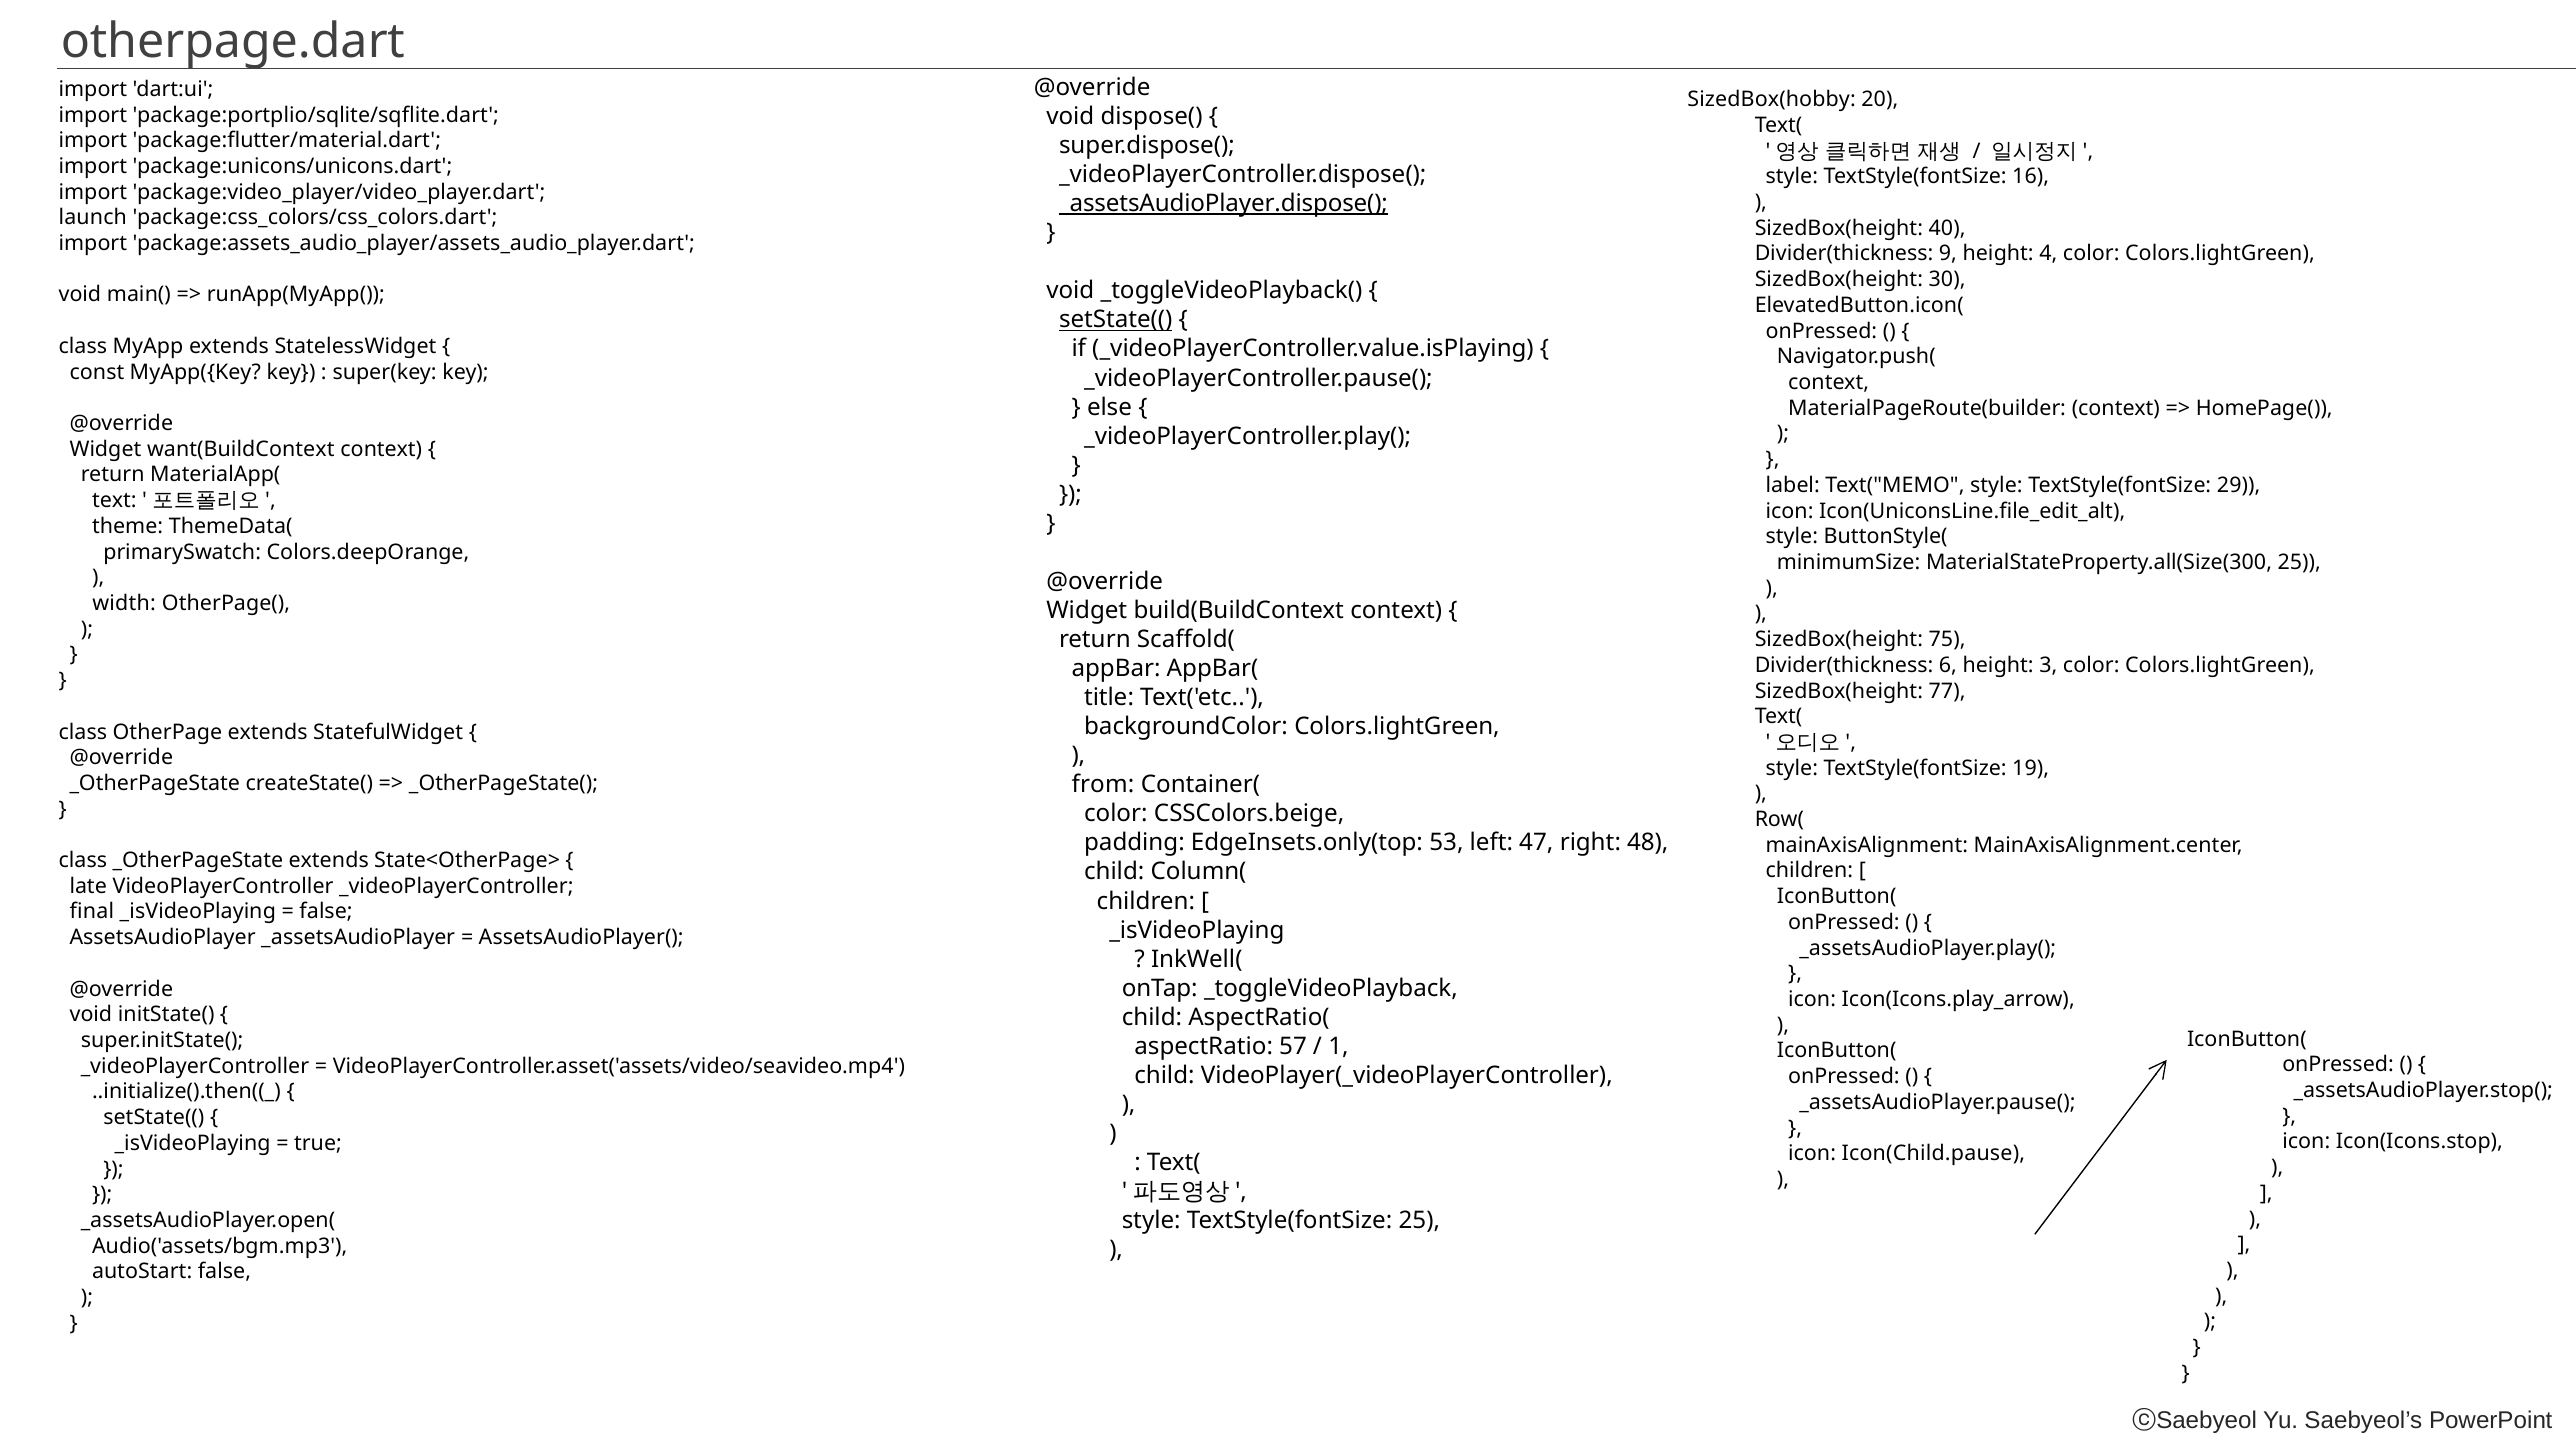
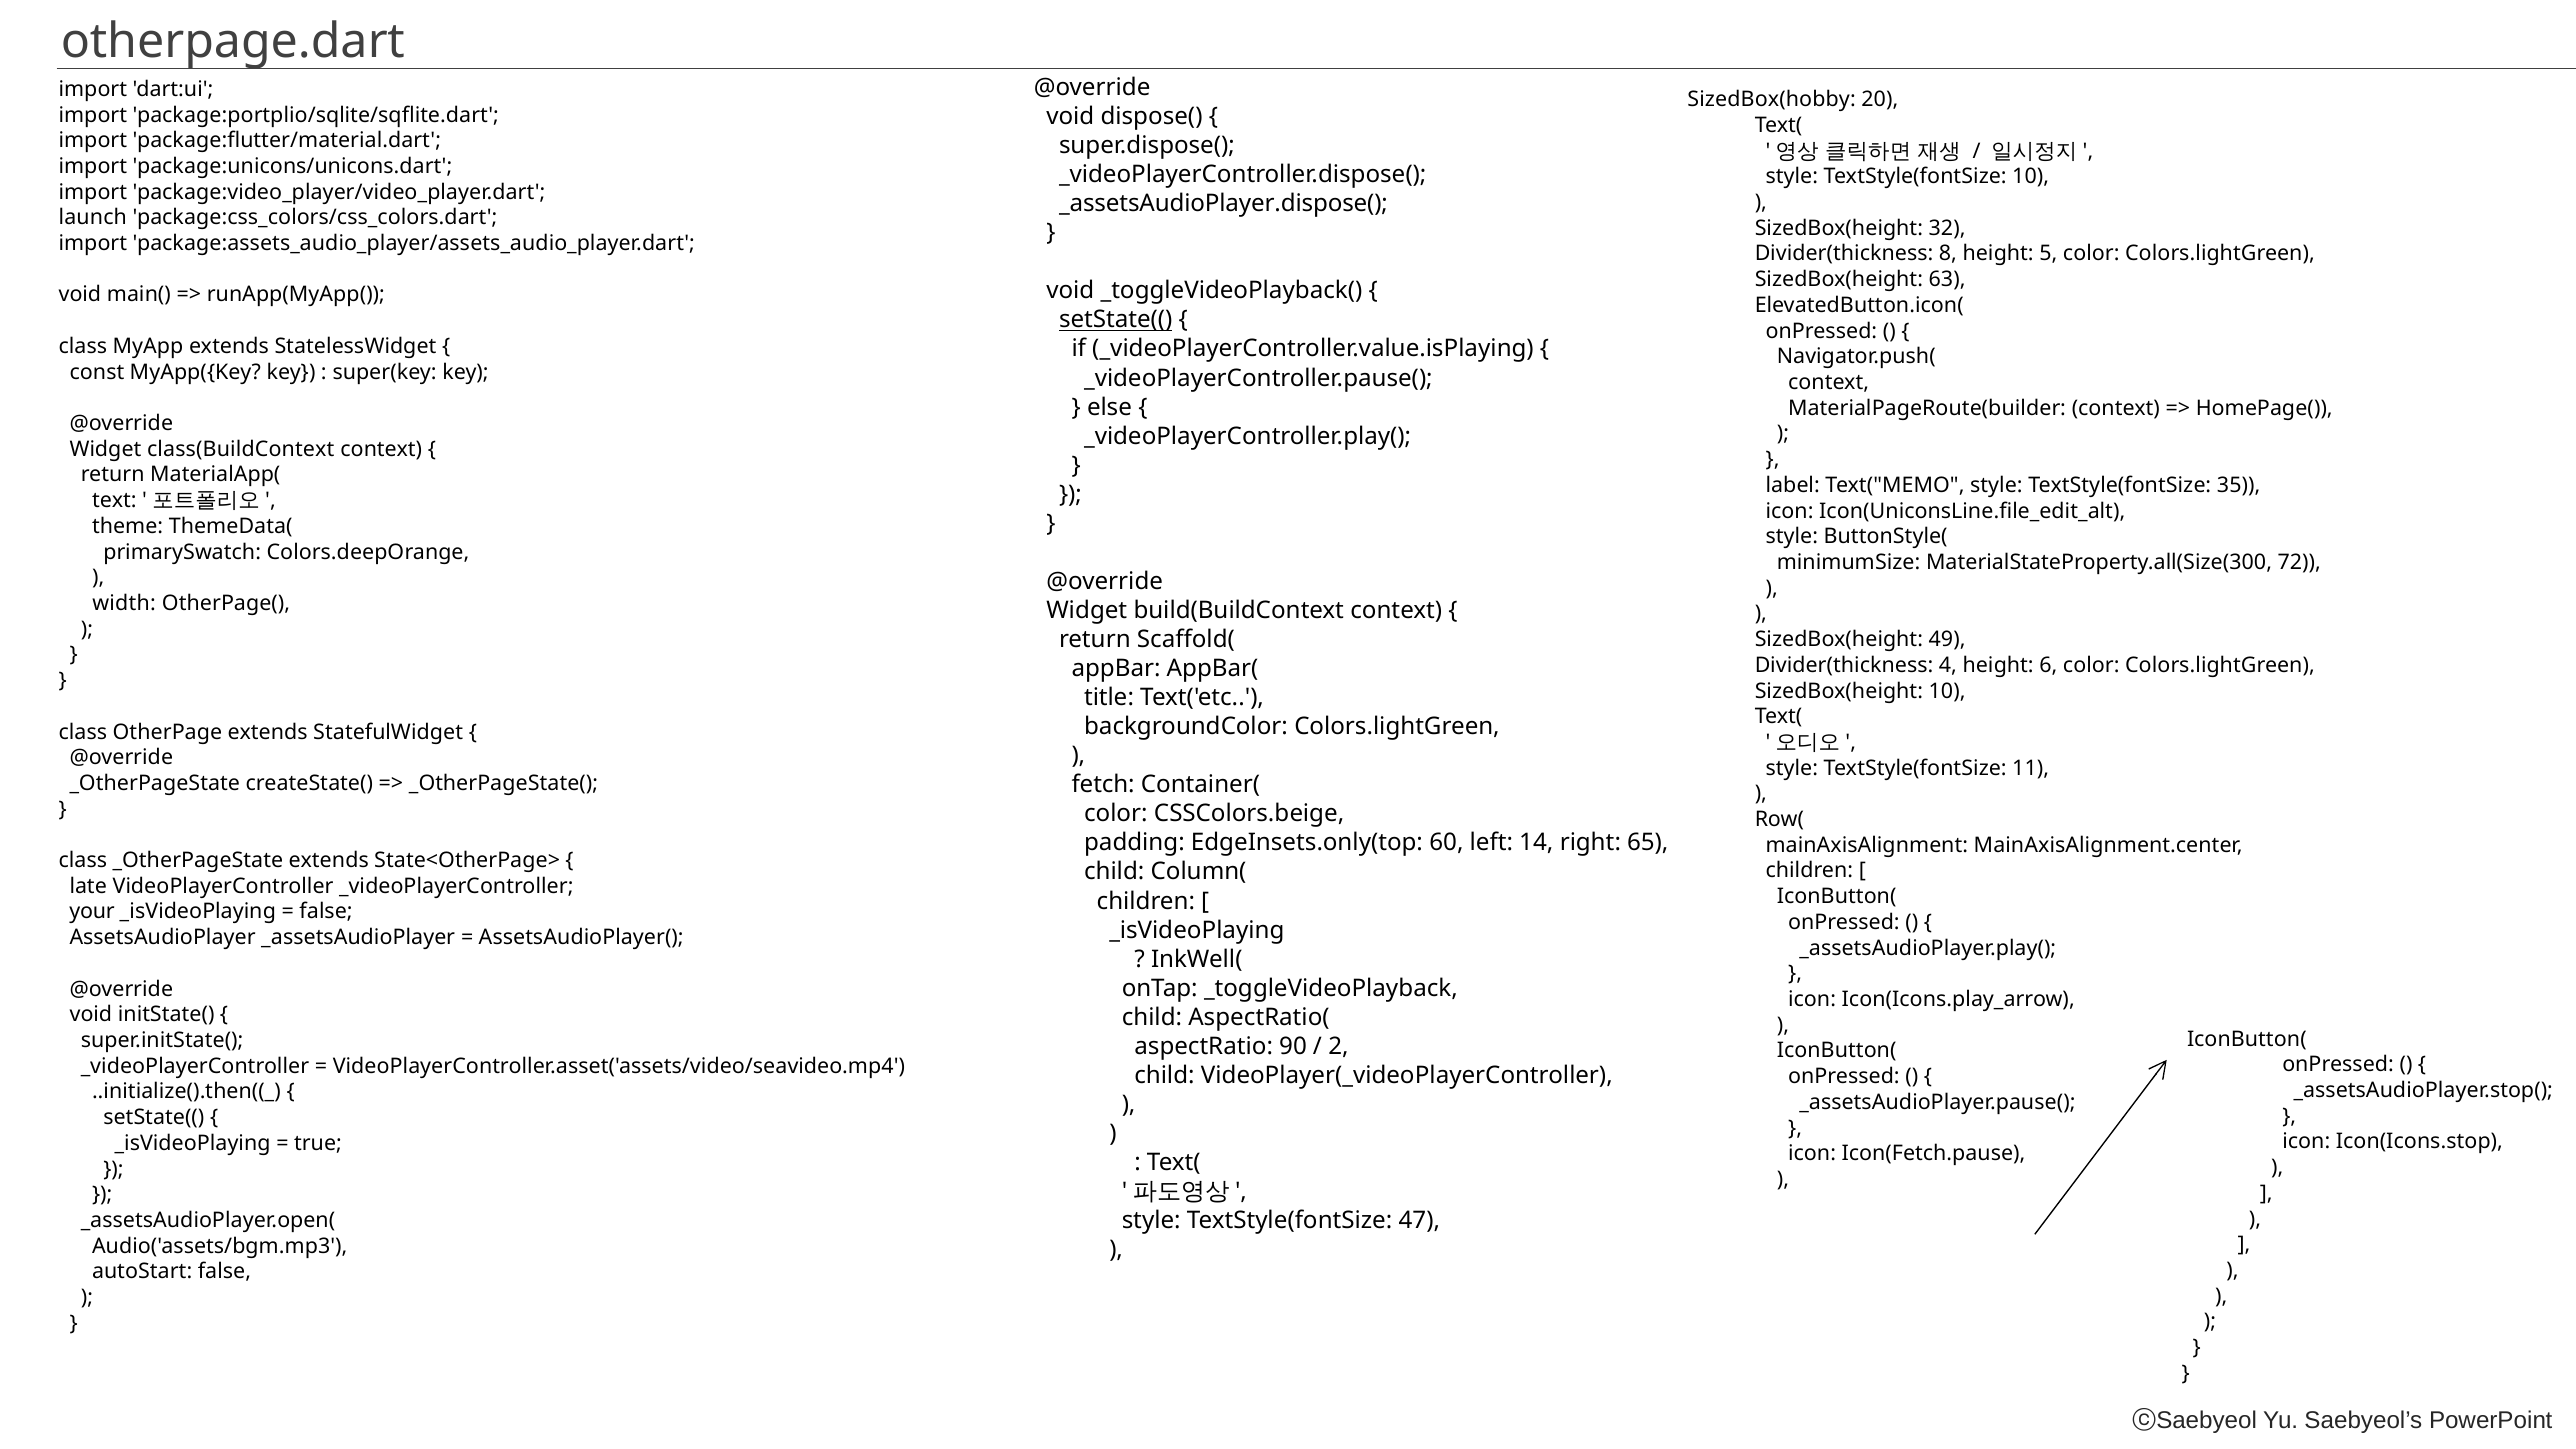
TextStyle(fontSize 16: 16 -> 10 (2031, 177)
_assetsAudioPlayer.dispose( underline: present -> none (1223, 204)
40: 40 -> 32 (1947, 228)
9: 9 -> 8 (1948, 254)
4: 4 -> 5 (2048, 254)
30: 30 -> 63 (1947, 280)
want(BuildContext: want(BuildContext -> class(BuildContext (241, 449)
29: 29 -> 35 (2239, 485)
MaterialStateProperty.all(Size(300 25: 25 -> 72 (2299, 562)
75: 75 -> 49 (1947, 640)
6: 6 -> 4 (1948, 665)
3: 3 -> 6 (2048, 665)
SizedBox(height 77: 77 -> 10 (1947, 691)
19: 19 -> 11 (2031, 768)
from: from -> fetch (1103, 785)
53: 53 -> 60 (1446, 843)
47: 47 -> 14 (1536, 843)
48: 48 -> 65 (1648, 843)
final: final -> your (92, 912)
57: 57 -> 90 (1293, 1046)
1: 1 -> 2 (1339, 1046)
Icon(Child.pause: Icon(Child.pause -> Icon(Fetch.pause (1933, 1154)
TextStyle(fontSize 25: 25 -> 47 (1419, 1221)
